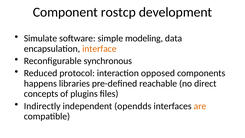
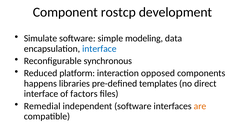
interface colour: orange -> blue (99, 49)
protocol: protocol -> platform (77, 73)
reachable: reachable -> templates (158, 83)
concepts: concepts -> interface (41, 94)
plugins: plugins -> factors (84, 94)
Indirectly: Indirectly -> Remedial (42, 106)
independent opendds: opendds -> software (133, 106)
